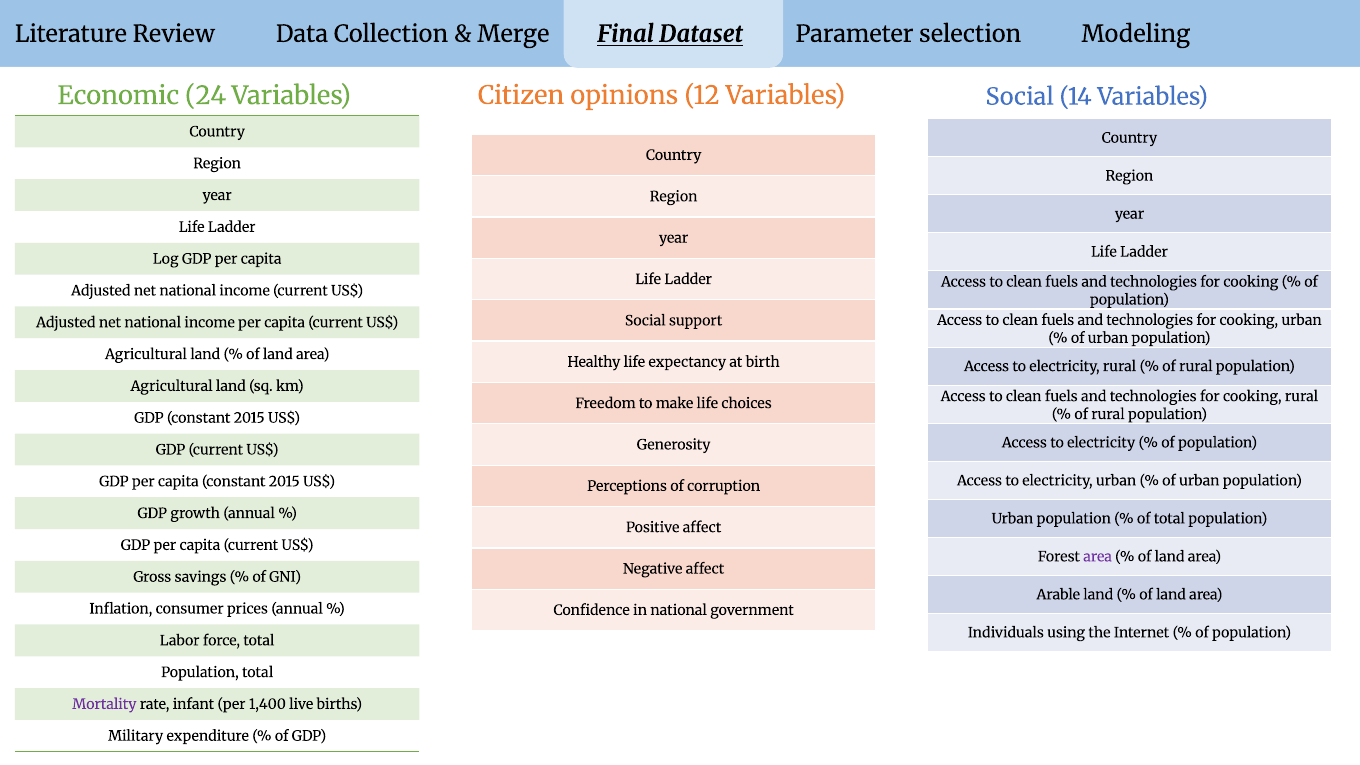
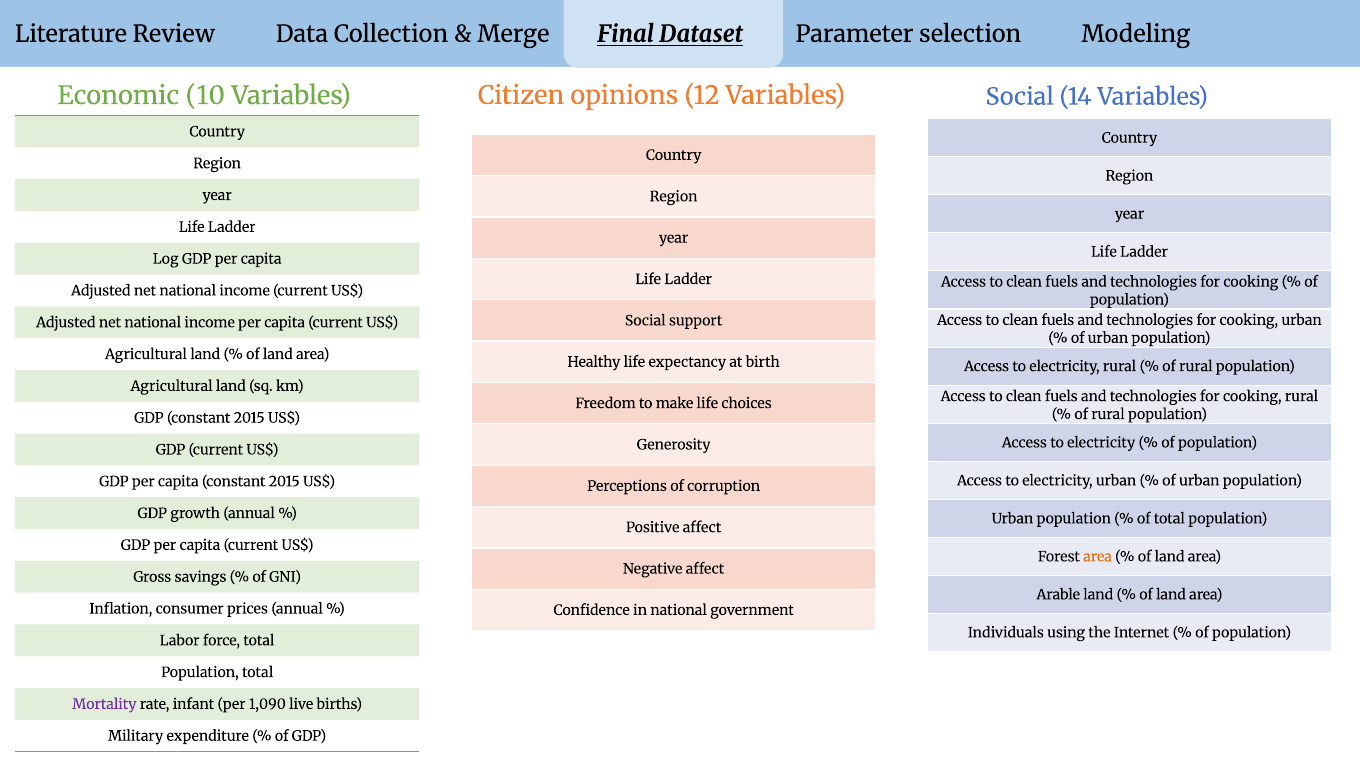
24: 24 -> 10 (205, 96)
area colour: purple -> orange (1098, 557)
1,400: 1,400 -> 1,090 (267, 704)
